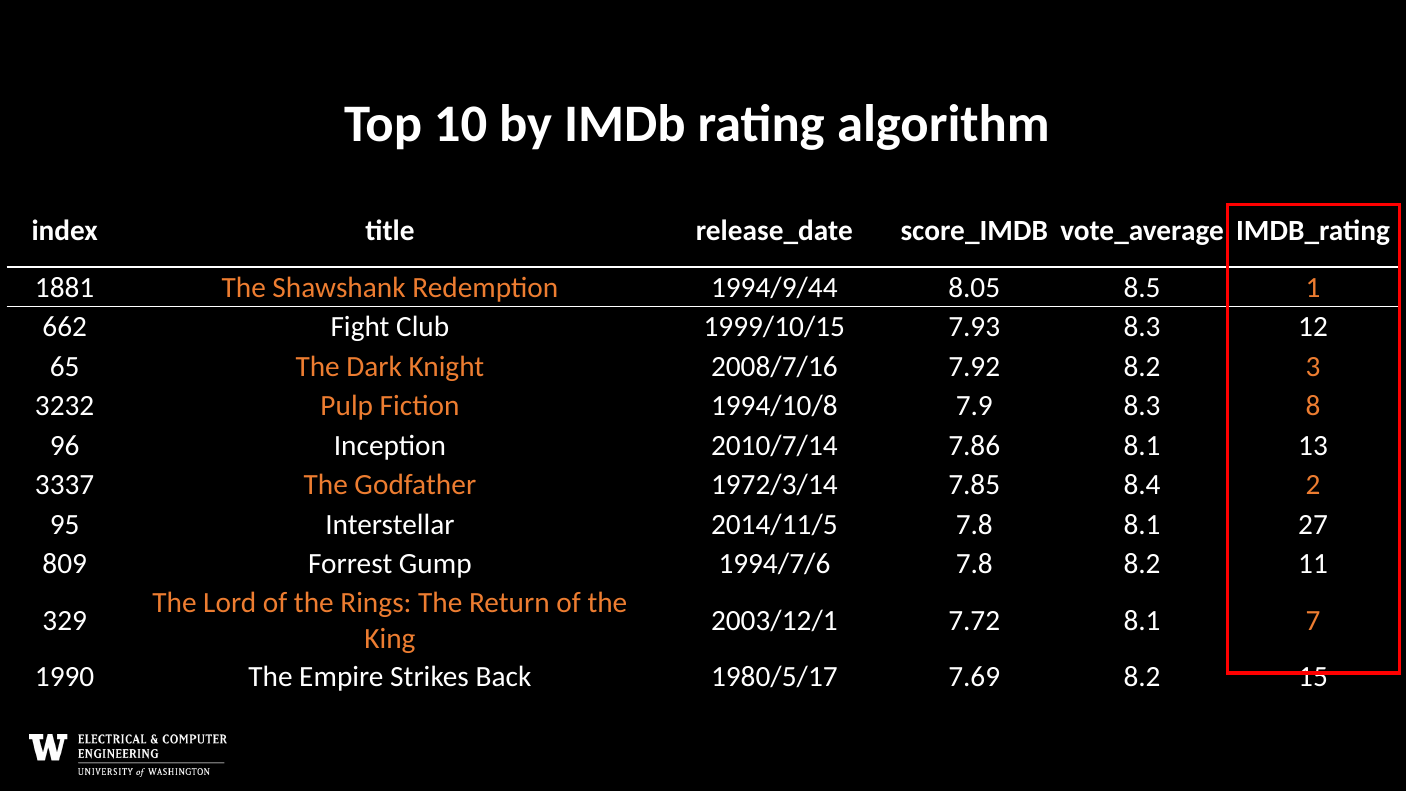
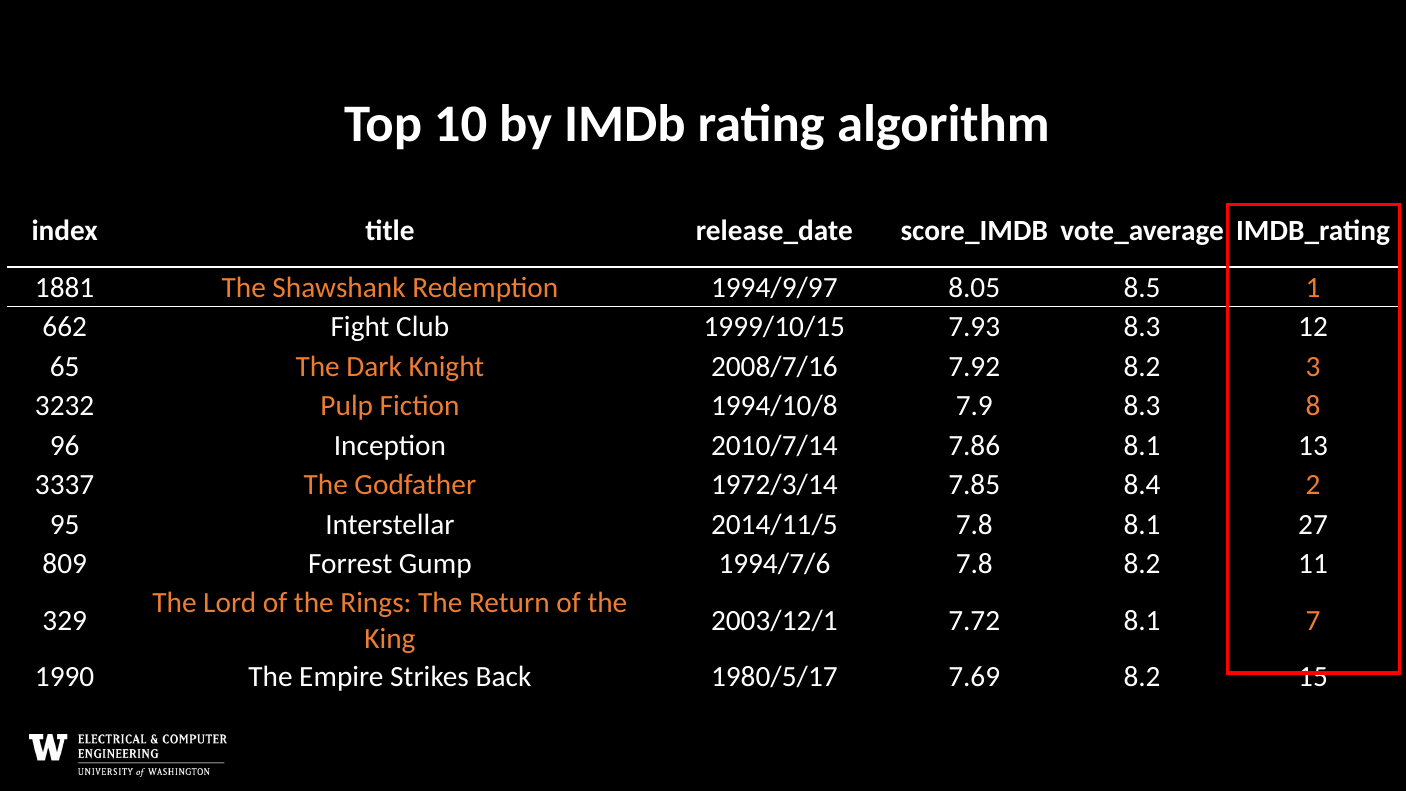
1994/9/44: 1994/9/44 -> 1994/9/97 (774, 288)
